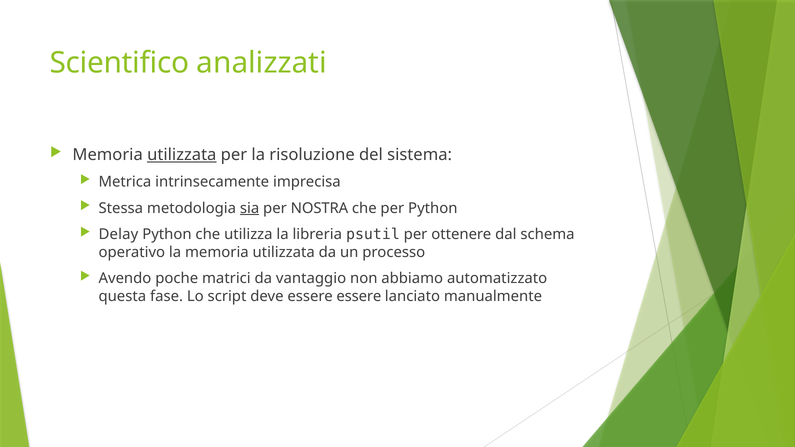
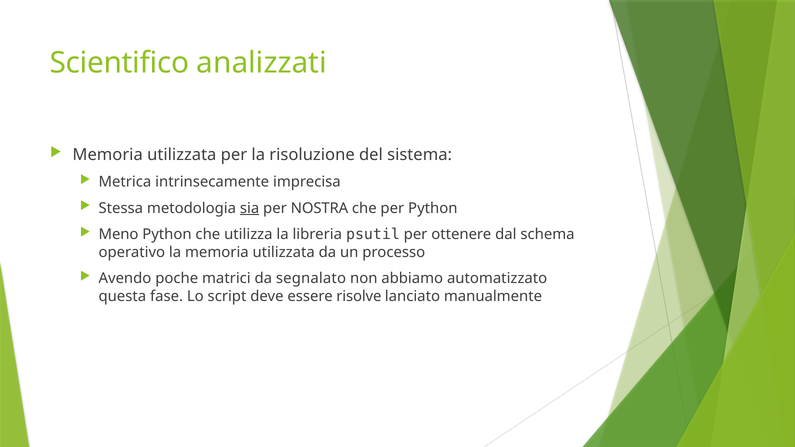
utilizzata underline: present -> none (182, 155)
Delay: Delay -> Meno (119, 234)
vantaggio: vantaggio -> segnalato (311, 278)
essere essere: essere -> risolve (359, 296)
